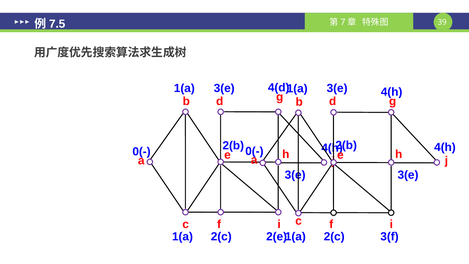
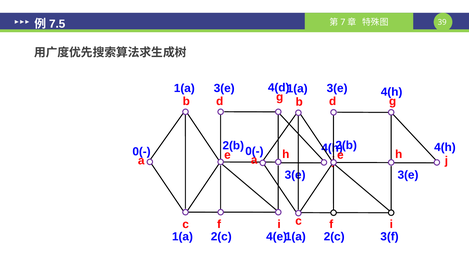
2(e: 2(e -> 4(e (277, 236)
